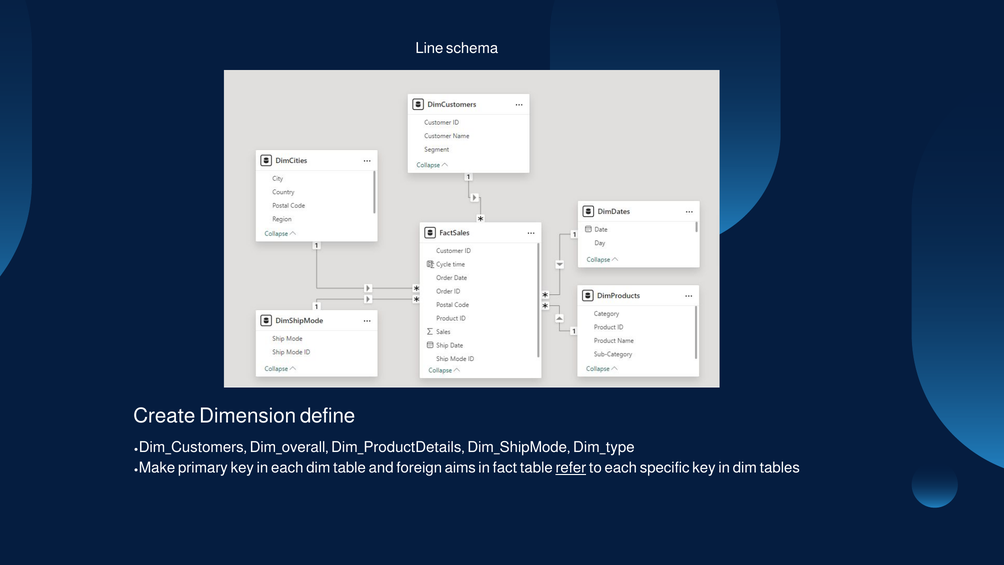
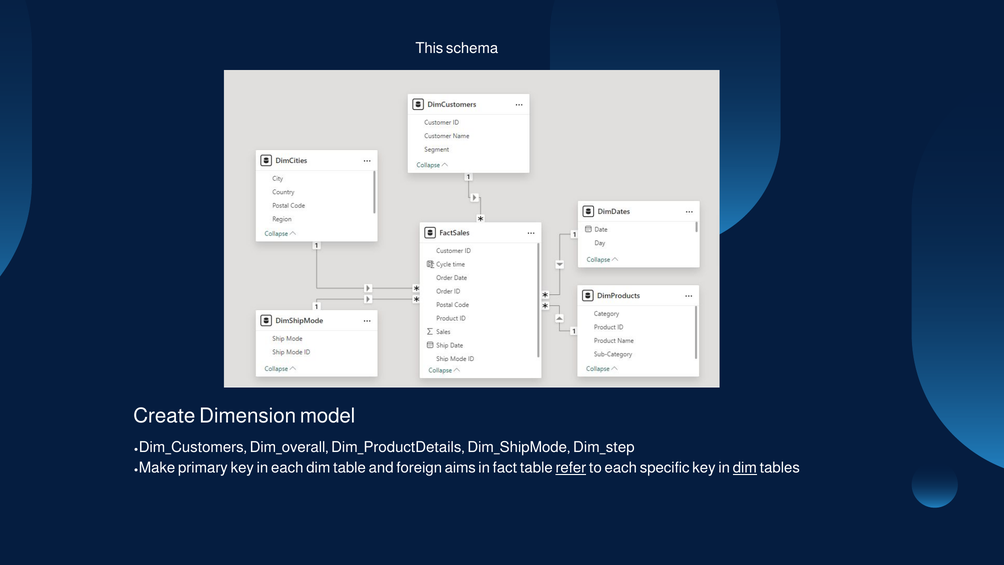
Line: Line -> This (429, 48)
define: define -> model (328, 416)
Dim_type: Dim_type -> Dim_step (604, 447)
dim underline: none -> present (745, 468)
